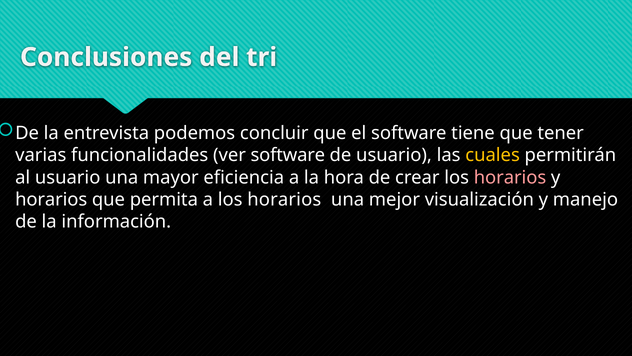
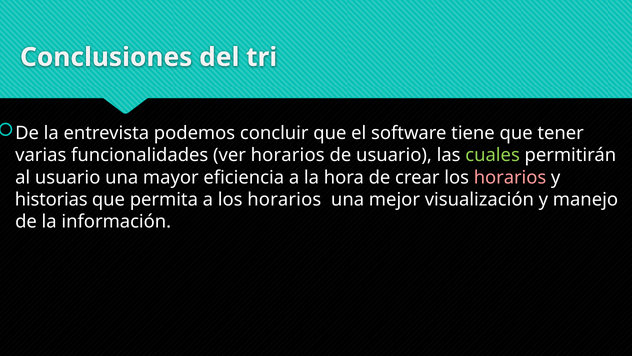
ver software: software -> horarios (288, 155)
cuales colour: yellow -> light green (493, 155)
horarios: horarios -> historias (51, 199)
